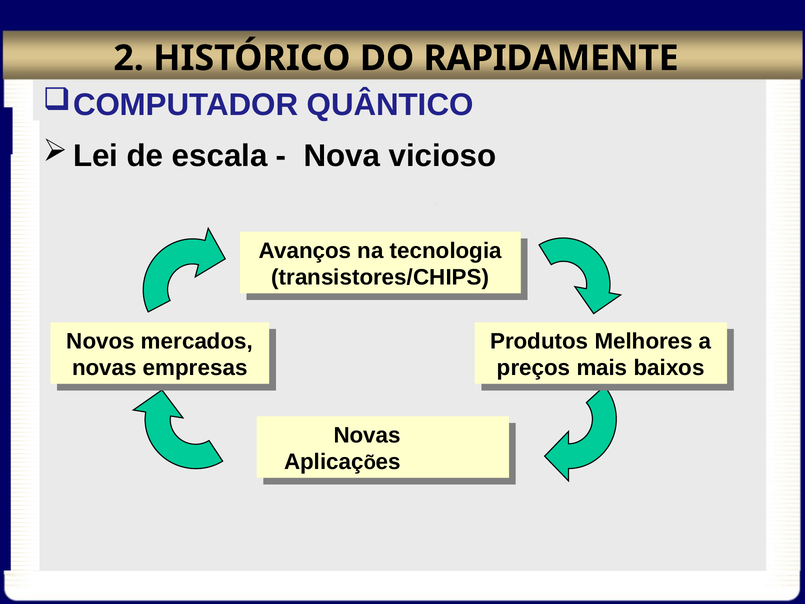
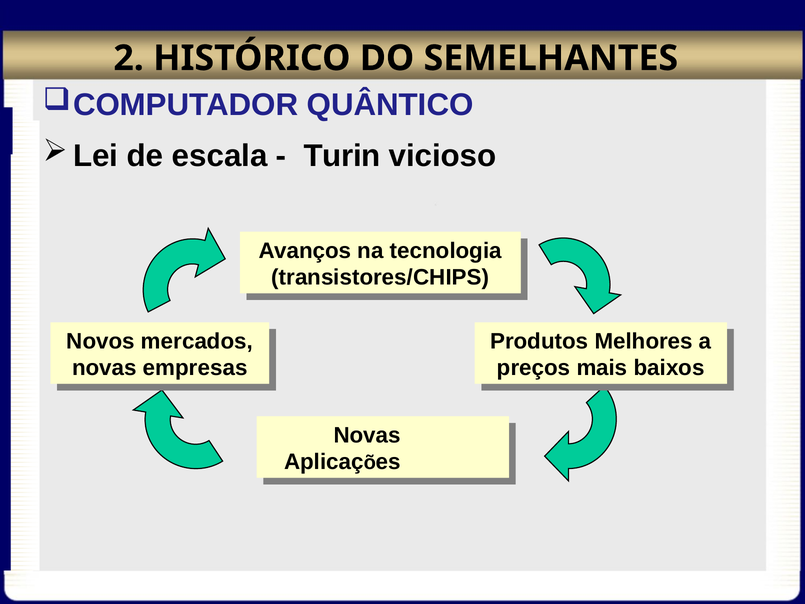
RAPIDAMENTE: RAPIDAMENTE -> SEMELHANTES (551, 58)
Nova: Nova -> Turin (342, 156)
